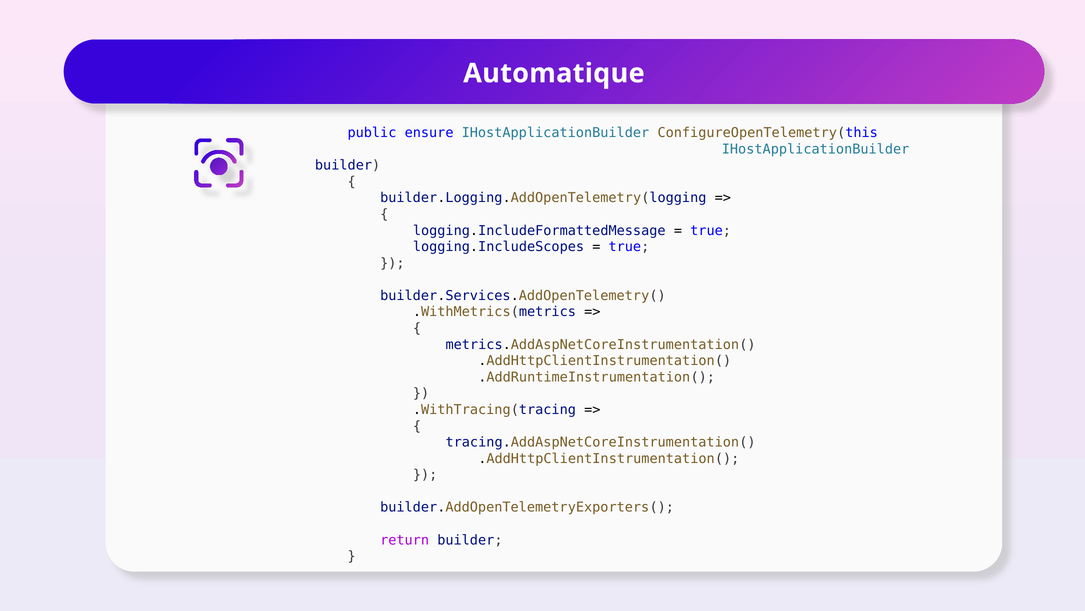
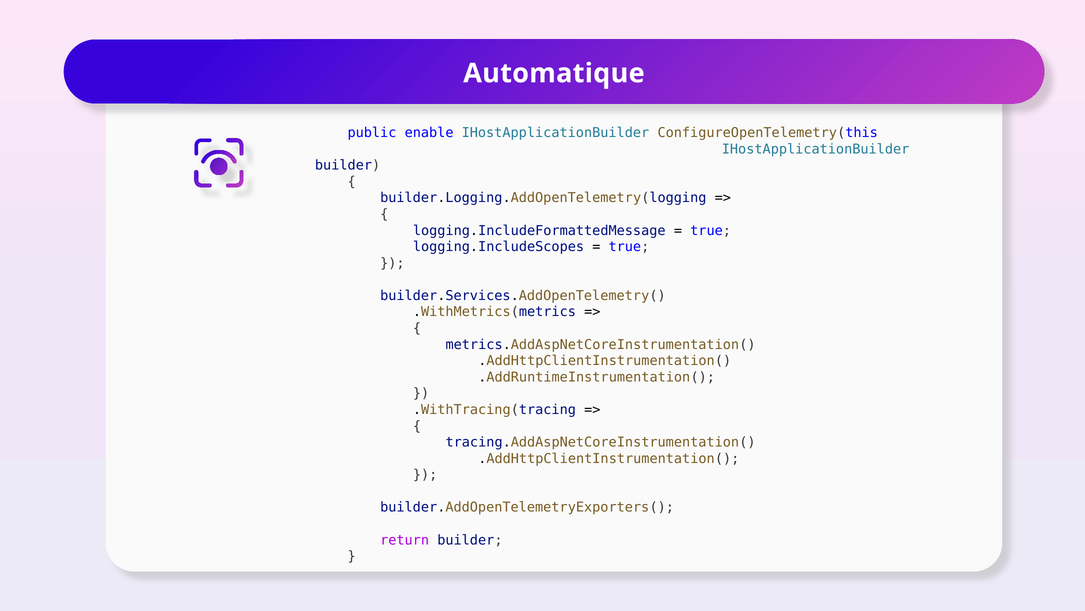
ensure: ensure -> enable (429, 133)
